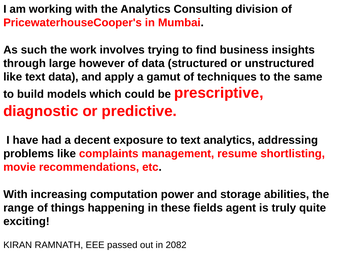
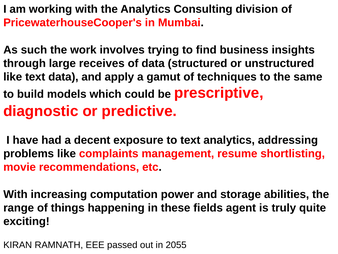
however: however -> receives (102, 63)
2082: 2082 -> 2055 (176, 245)
